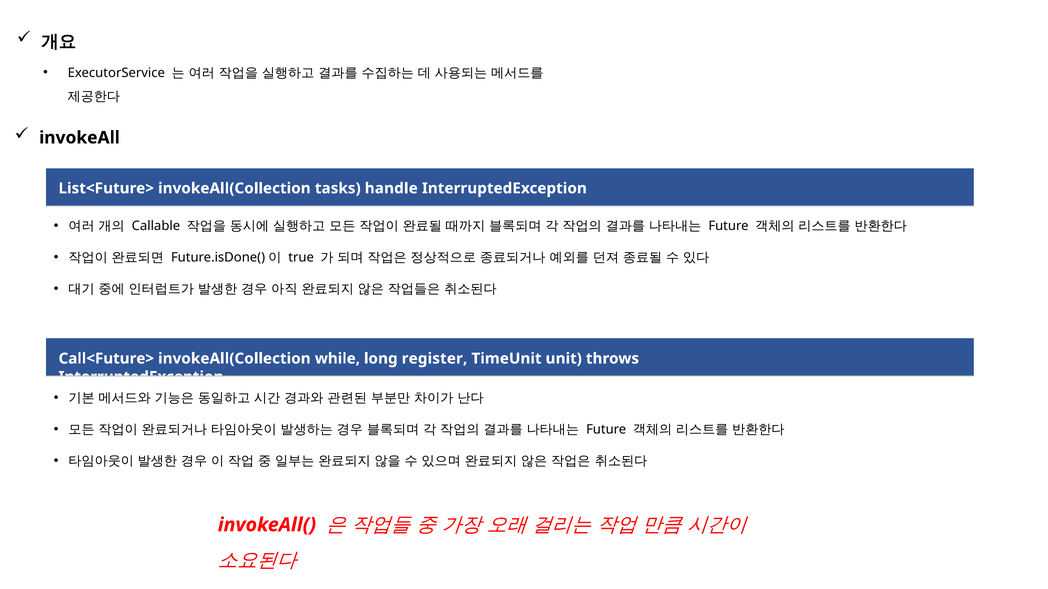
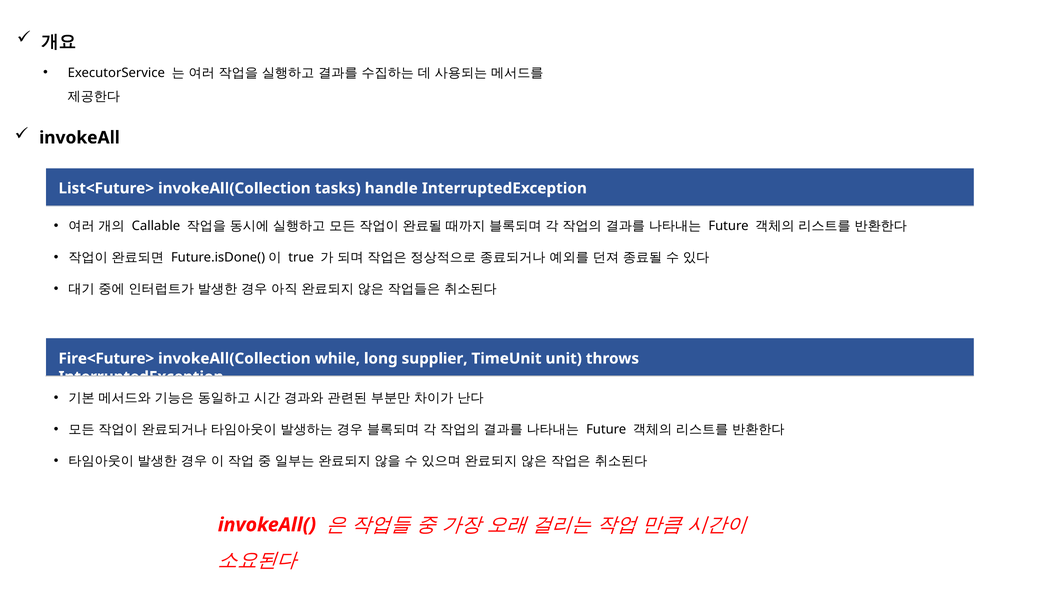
Call<Future>: Call<Future> -> Fire<Future> (106, 359)
register: register -> supplier (435, 359)
